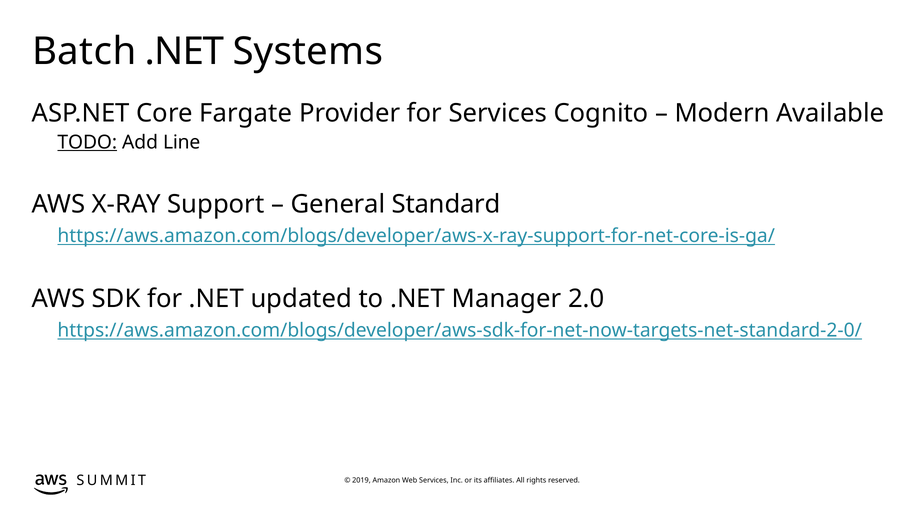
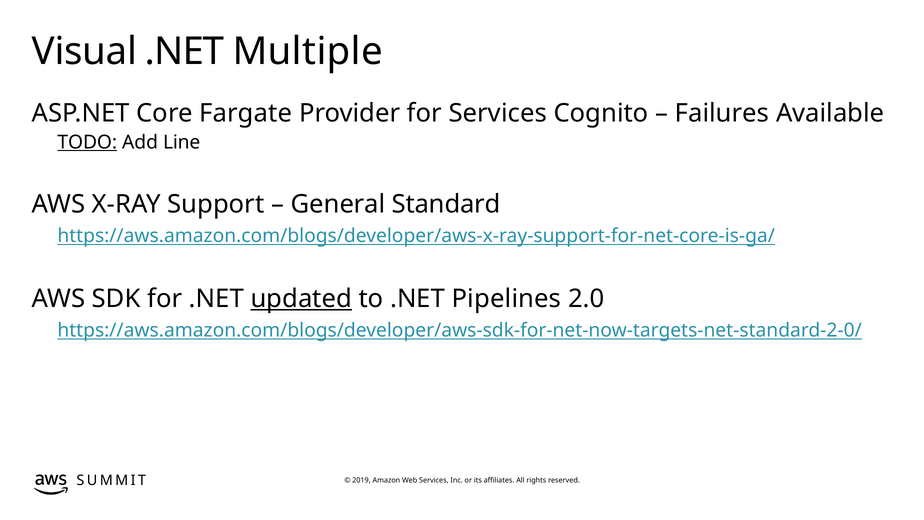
Batch: Batch -> Visual (85, 52)
Systems: Systems -> Multiple (308, 52)
Modern: Modern -> Failures (722, 113)
updated underline: none -> present (301, 299)
Manager: Manager -> Pipelines (507, 299)
